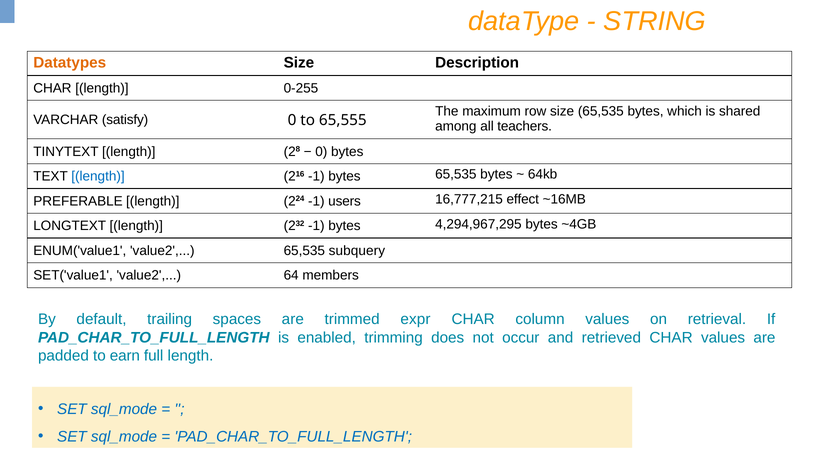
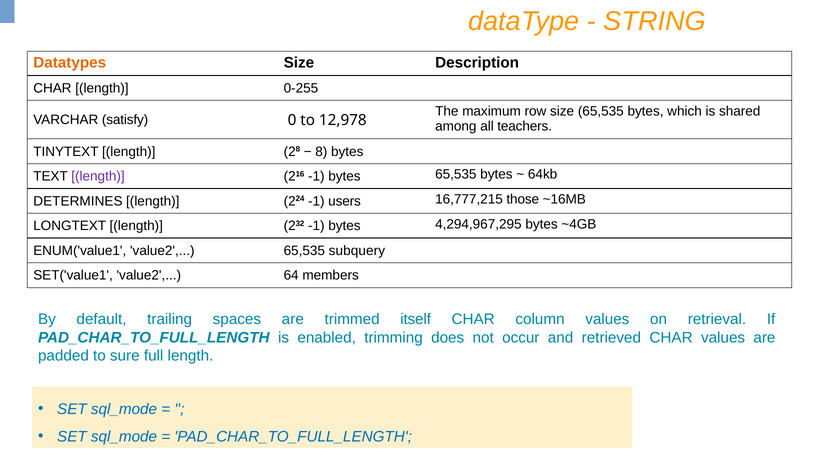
65,555: 65,555 -> 12,978 (343, 120)
0: 0 -> 8 (321, 151)
length colour: blue -> purple (98, 176)
PREFERABLE: PREFERABLE -> DETERMINES (78, 201)
effect: effect -> those (523, 199)
expr: expr -> itself (416, 319)
earn: earn -> sure (125, 356)
